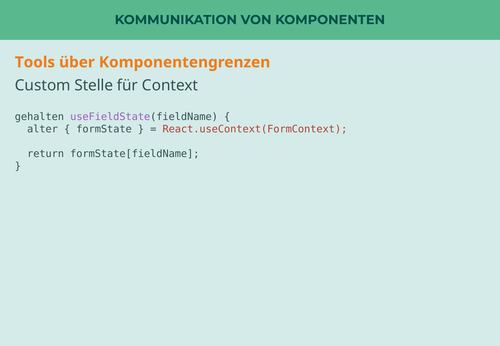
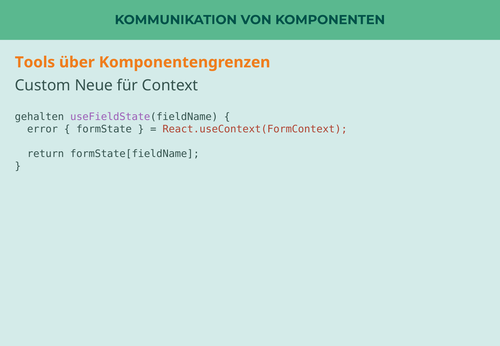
Stelle: Stelle -> Neue (94, 85)
alter: alter -> error (42, 129)
